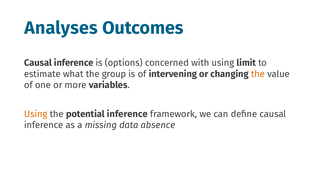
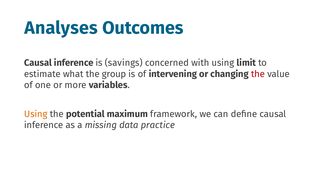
options: options -> savings (124, 63)
the colour: orange -> red (258, 74)
potential inference: inference -> maximum (127, 114)
absence: absence -> practice (158, 125)
